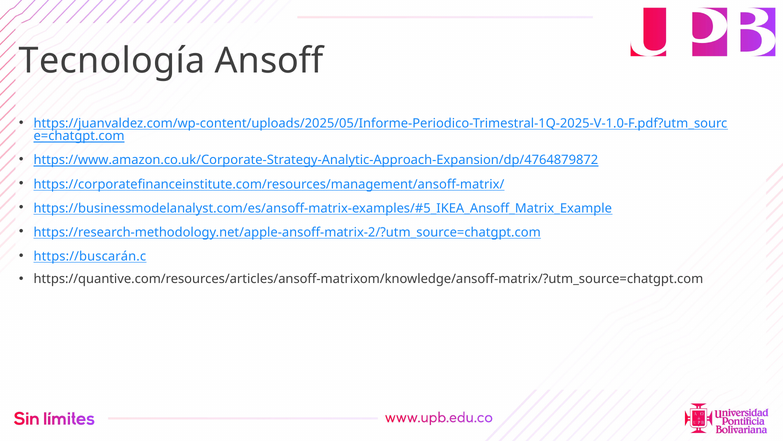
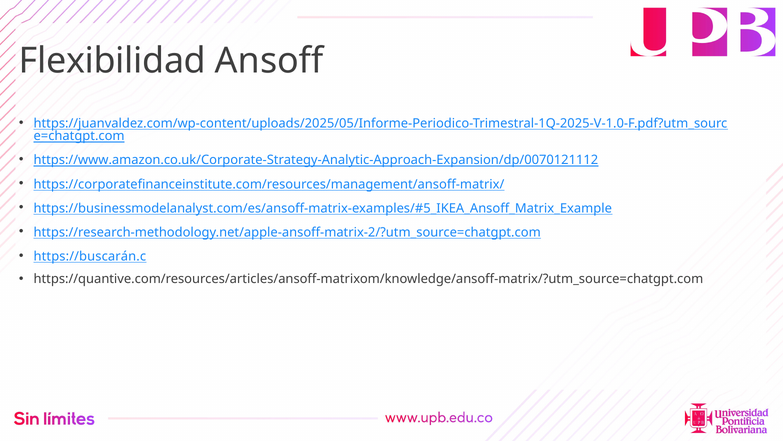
Tecnología: Tecnología -> Flexibilidad (112, 61)
https://www.amazon.co.uk/Corporate-Strategy-Analytic-Approach-Expansion/dp/4764879872: https://www.amazon.co.uk/Corporate-Strategy-Analytic-Approach-Expansion/dp/4764879872 -> https://www.amazon.co.uk/Corporate-Strategy-Analytic-Approach-Expansion/dp/0070121112 (316, 160)
